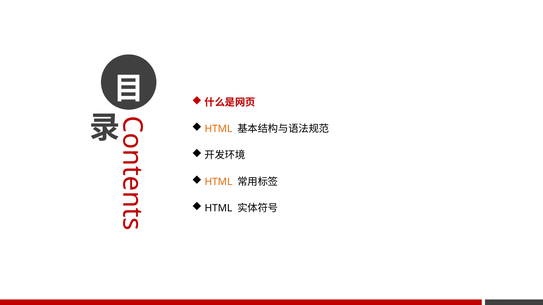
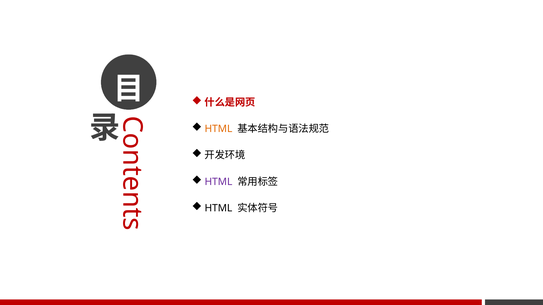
HTML colour: orange -> purple (218, 182)
